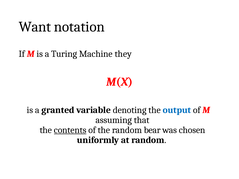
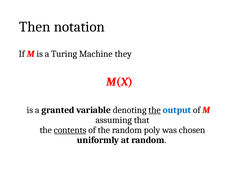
Want: Want -> Then (35, 27)
the underline: none -> present (155, 110)
bear: bear -> poly (152, 130)
